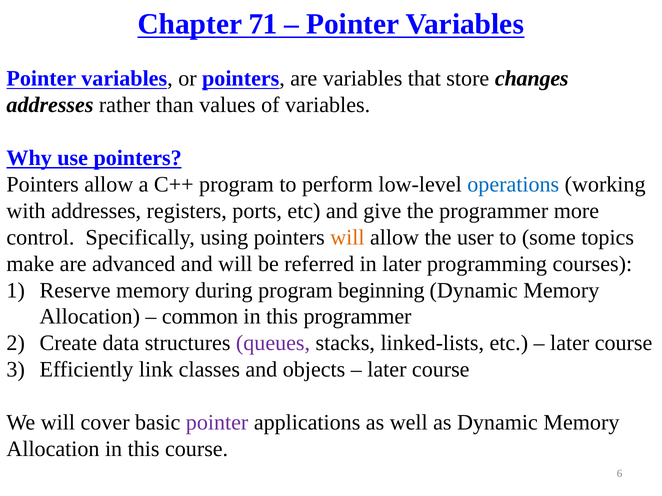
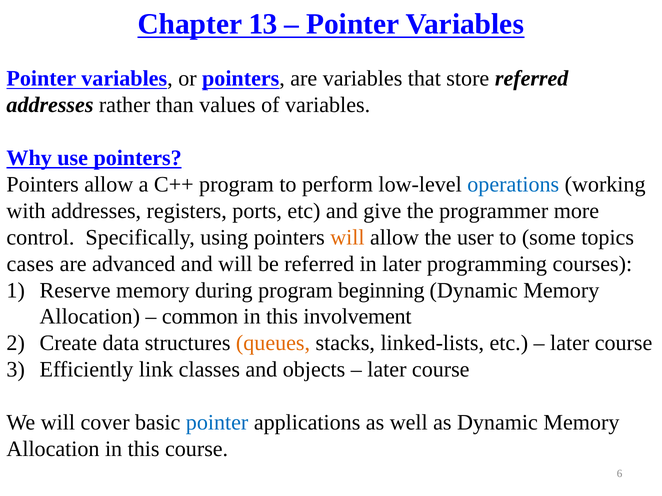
71: 71 -> 13 (263, 24)
store changes: changes -> referred (532, 79)
make: make -> cases (30, 264)
this programmer: programmer -> involvement (358, 317)
queues colour: purple -> orange (273, 343)
pointer colour: purple -> blue (217, 423)
